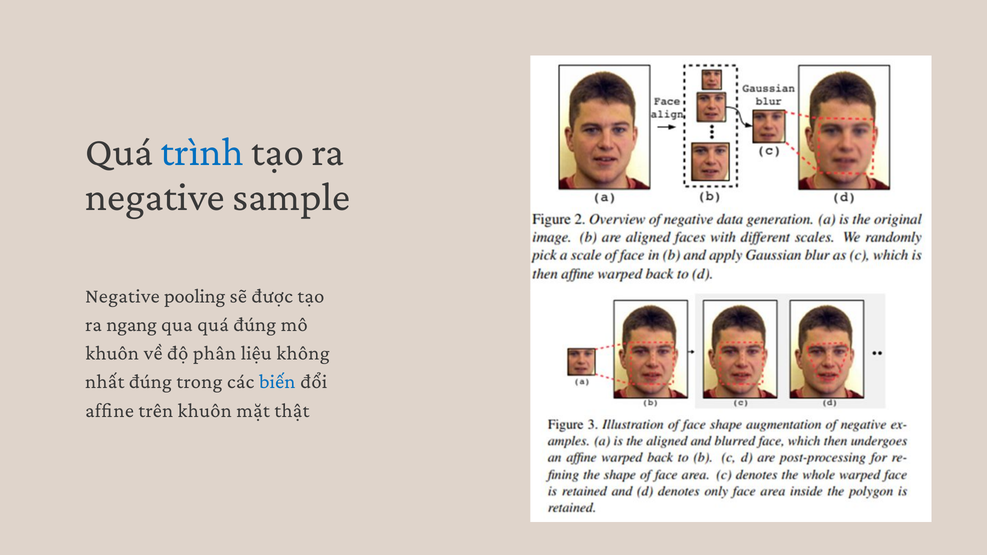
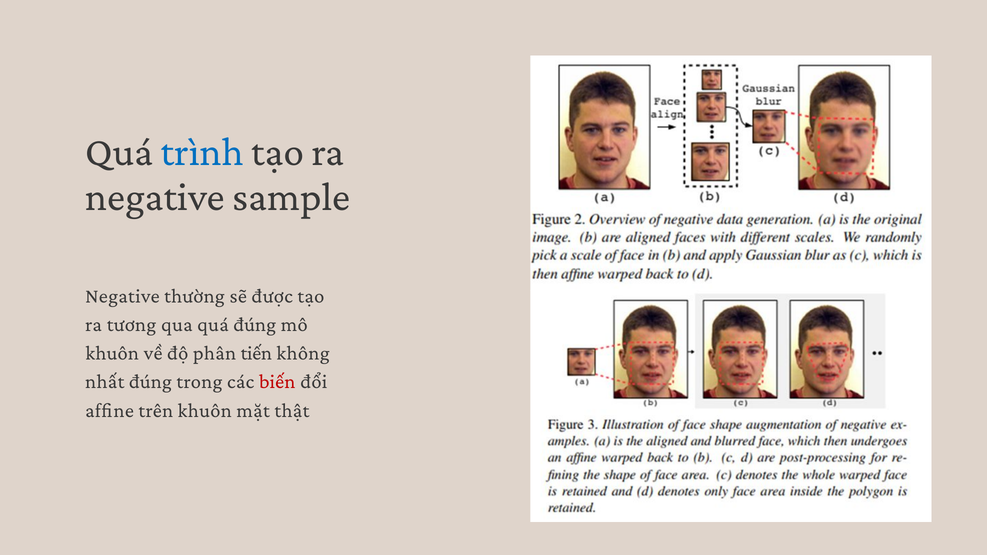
pooling: pooling -> thường (194, 296)
ngang: ngang -> tương (131, 325)
liệu: liệu -> tiến (256, 353)
biến colour: blue -> red (277, 382)
